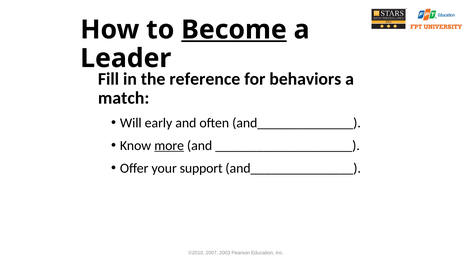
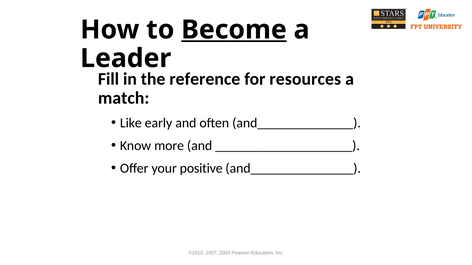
behaviors: behaviors -> resources (305, 79)
Will: Will -> Like (131, 123)
more underline: present -> none (169, 146)
support: support -> positive (201, 168)
